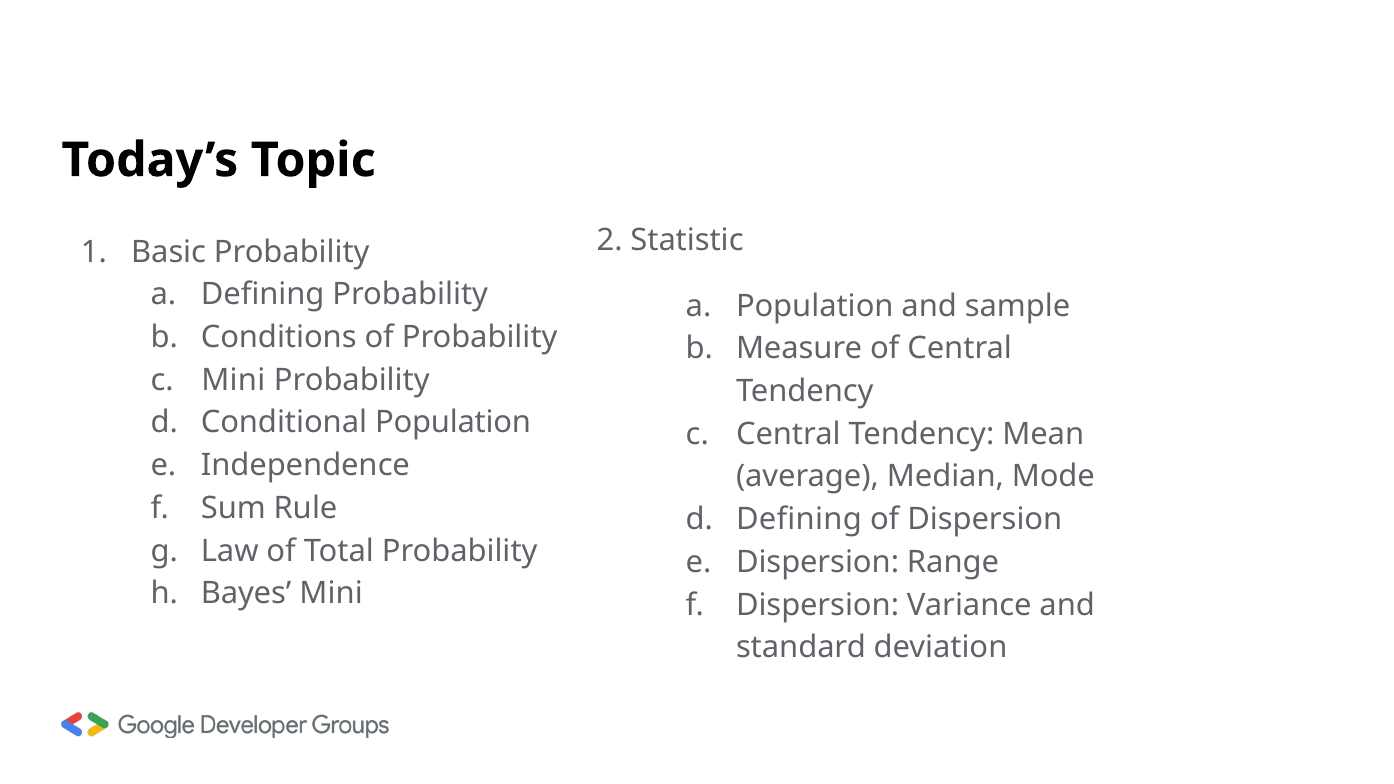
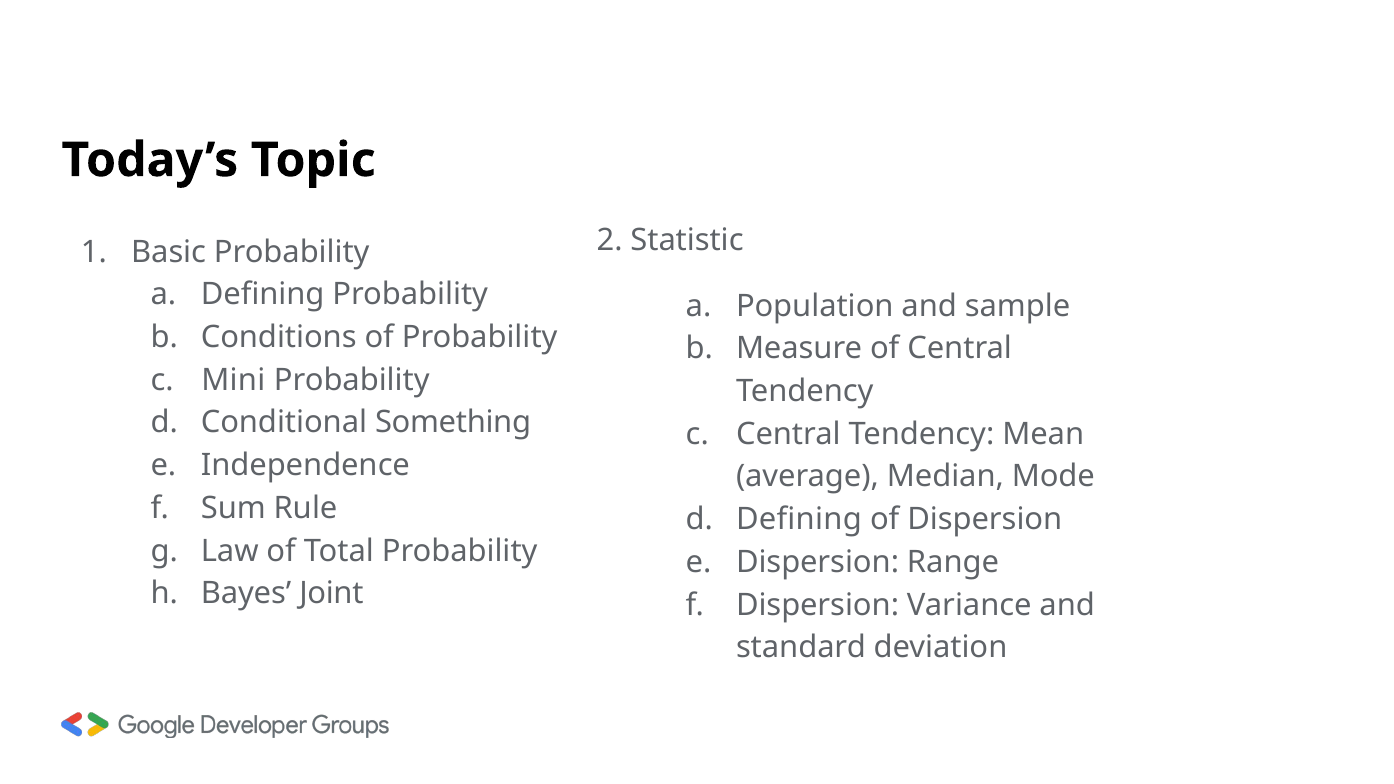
Conditional Population: Population -> Something (453, 423)
Bayes Mini: Mini -> Joint (331, 594)
